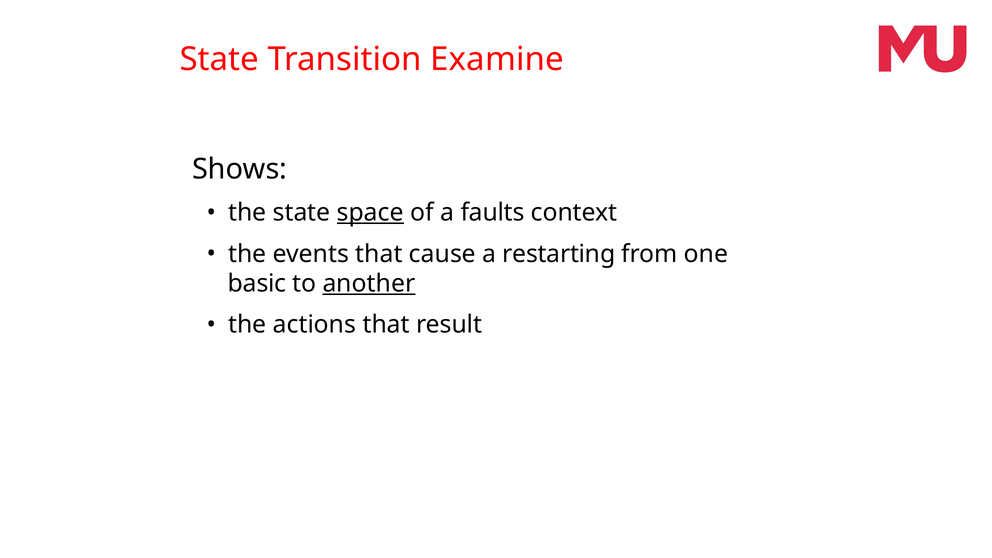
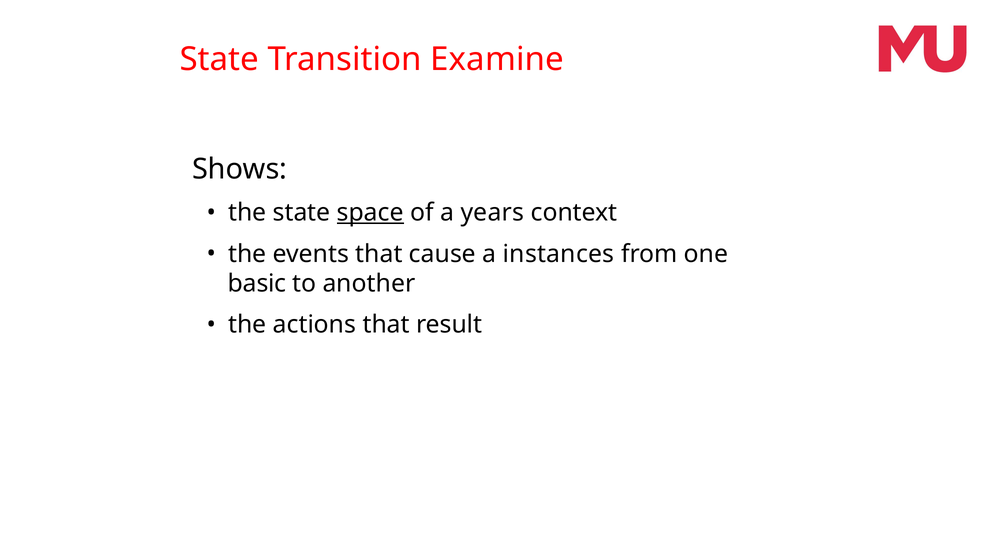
faults: faults -> years (492, 213)
restarting: restarting -> instances (559, 254)
another underline: present -> none (369, 284)
